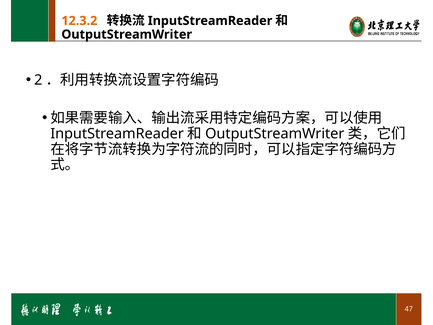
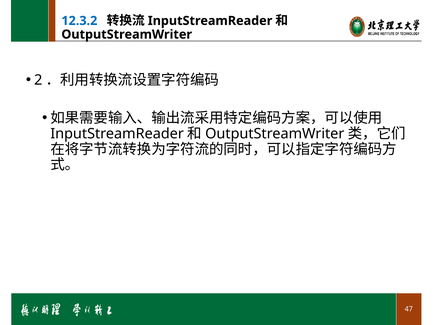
12.3.2 colour: orange -> blue (79, 21)
